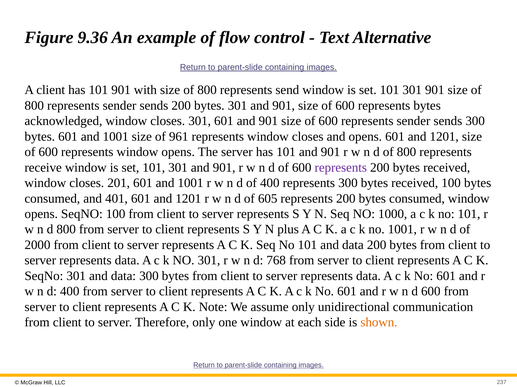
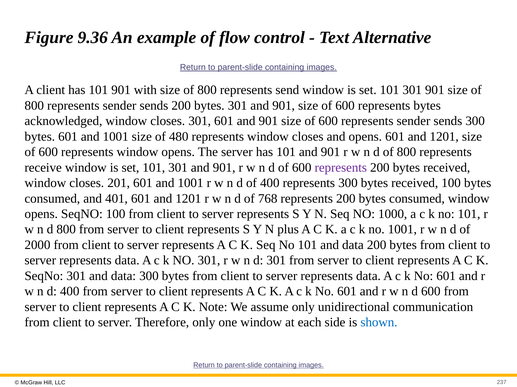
961: 961 -> 480 (179, 137)
605: 605 -> 768 (268, 199)
d 768: 768 -> 301 (276, 261)
shown colour: orange -> blue (379, 323)
